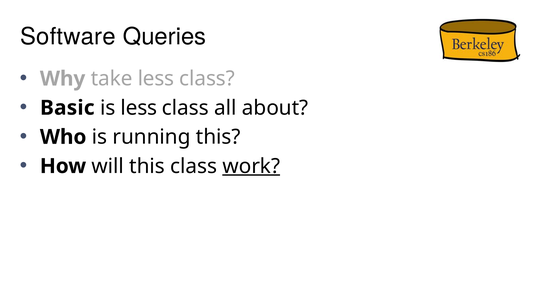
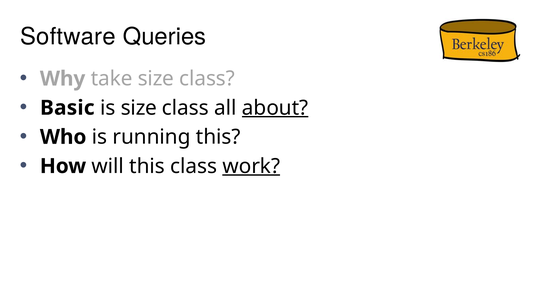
take less: less -> size (156, 79)
is less: less -> size (139, 108)
about underline: none -> present (275, 108)
